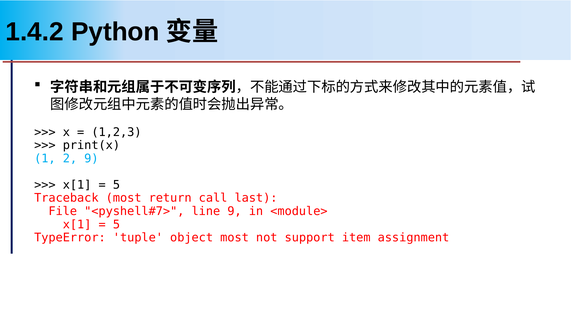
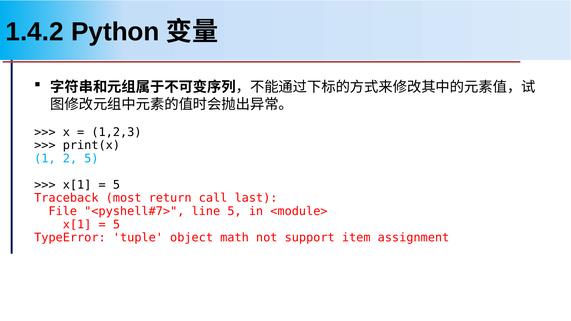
2 9: 9 -> 5 (91, 159)
line 9: 9 -> 5 (235, 211)
object most: most -> math (235, 238)
